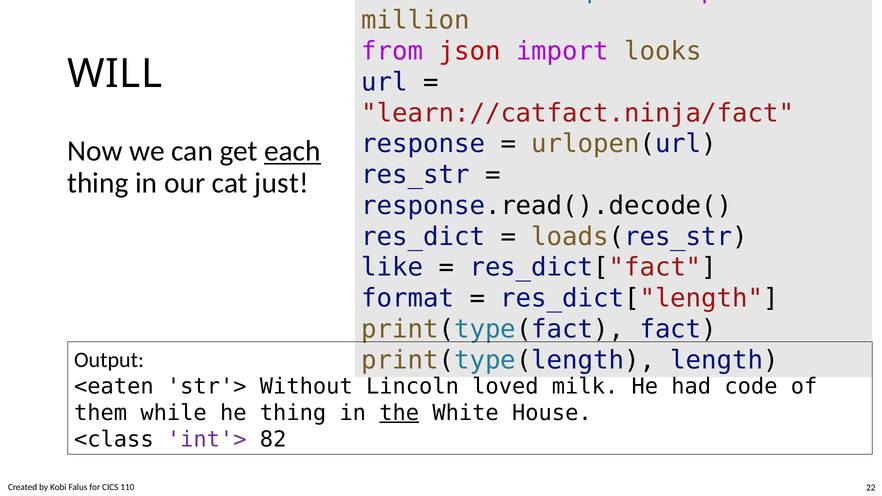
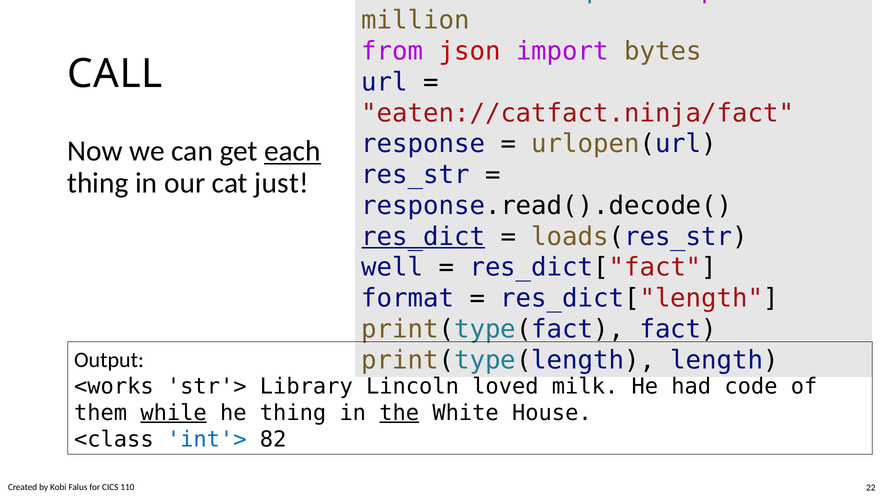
looks: looks -> bytes (663, 51)
WILL: WILL -> CALL (115, 74)
learn://catfact.ninja/fact: learn://catfact.ninja/fact -> eaten://catfact.ninja/fact (578, 113)
res_dict underline: none -> present (423, 237)
like: like -> well (392, 268)
<eaten: <eaten -> <works (114, 386)
Without: Without -> Library (306, 386)
while underline: none -> present (174, 413)
int'> colour: purple -> blue (207, 439)
